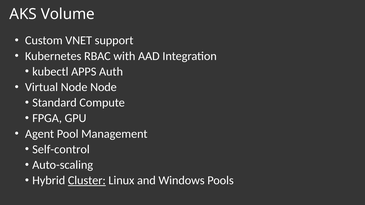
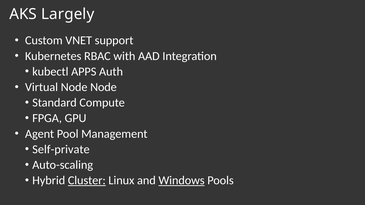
Volume: Volume -> Largely (68, 14)
Self-control: Self-control -> Self-private (61, 150)
Windows underline: none -> present (182, 181)
